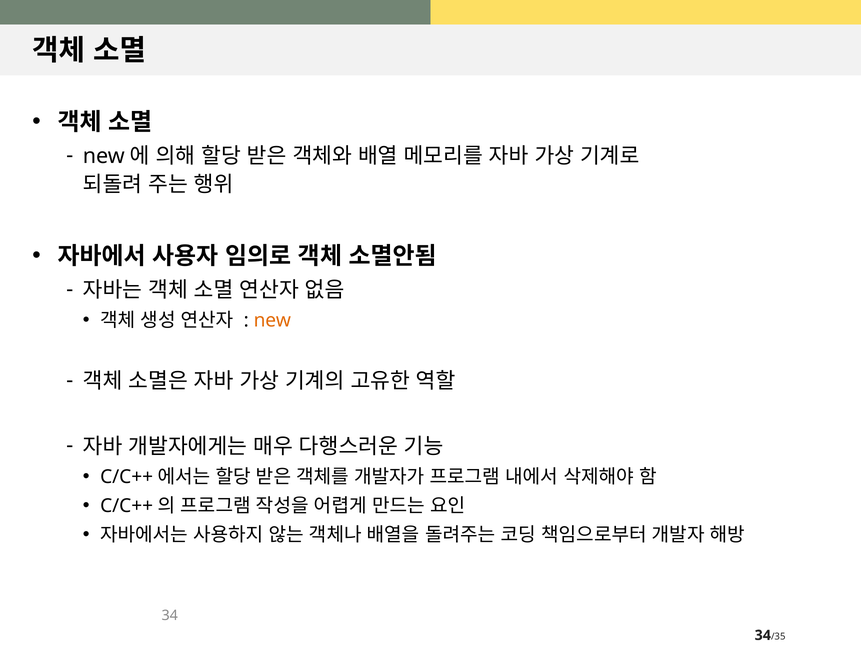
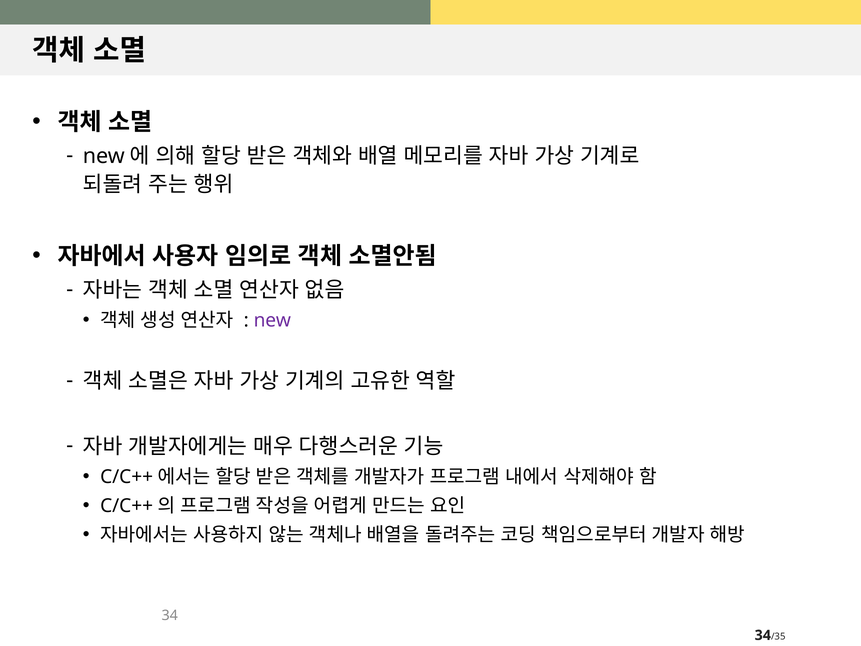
new colour: orange -> purple (272, 320)
